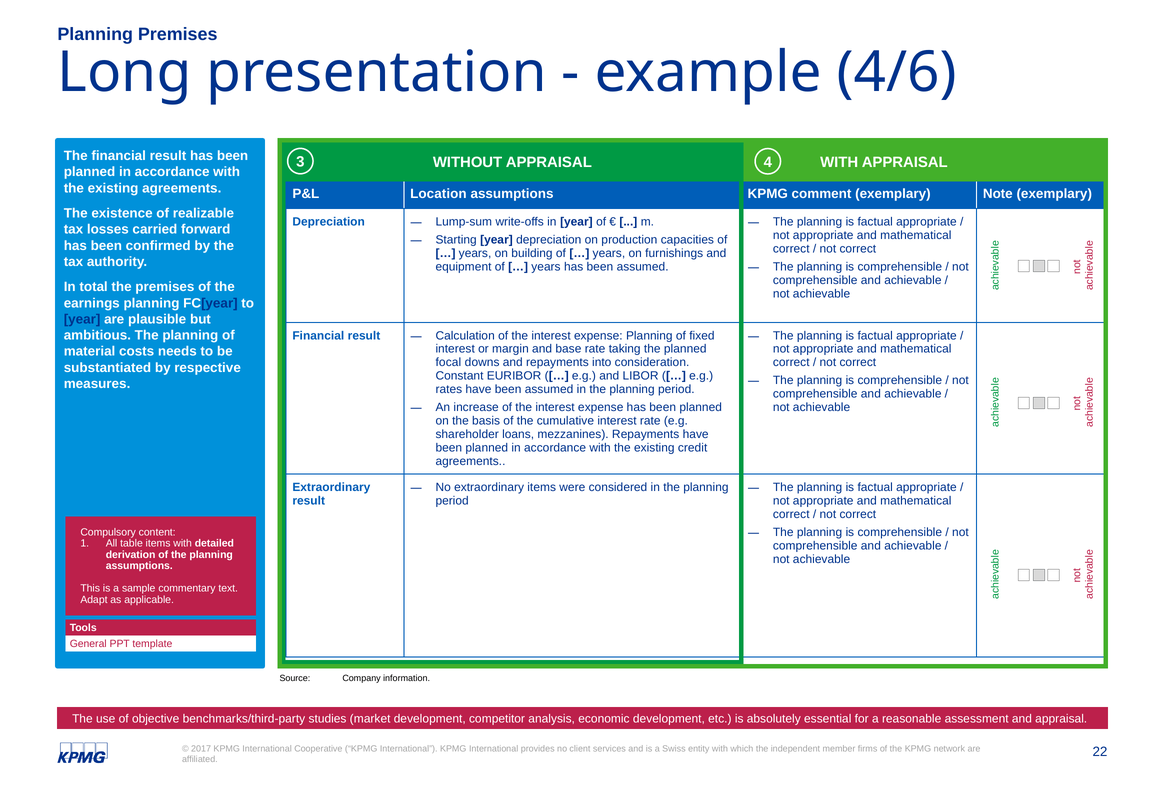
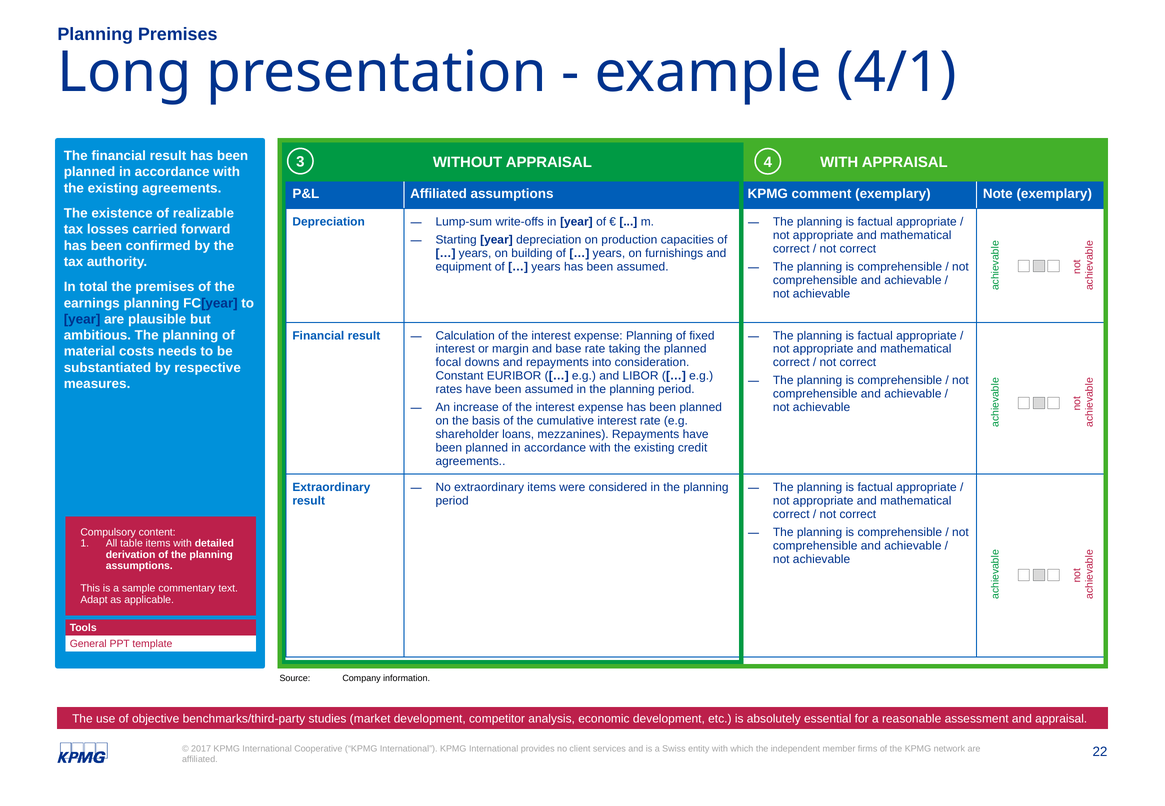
4/6: 4/6 -> 4/1 (897, 73)
P&L Location: Location -> Affiliated (439, 194)
